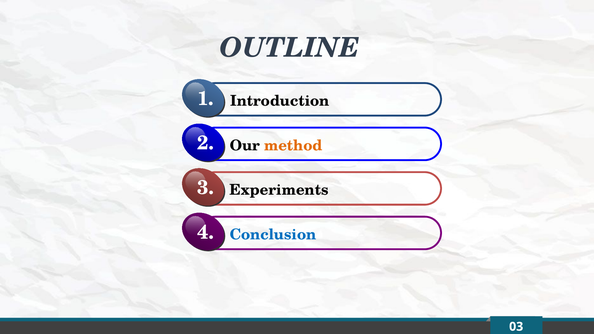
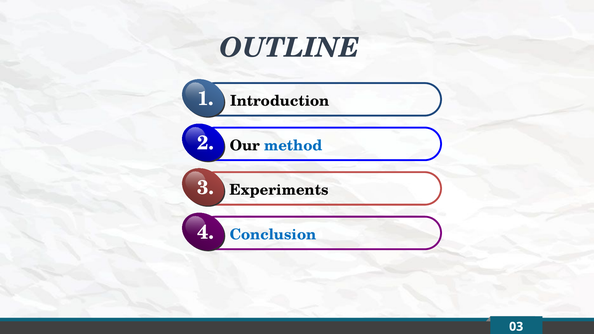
method colour: orange -> blue (293, 146)
